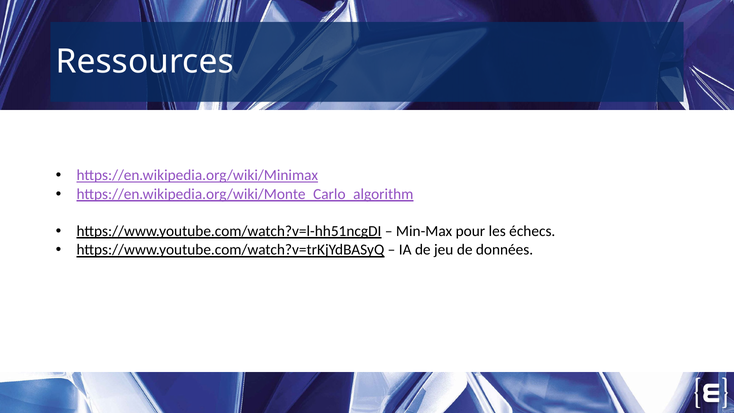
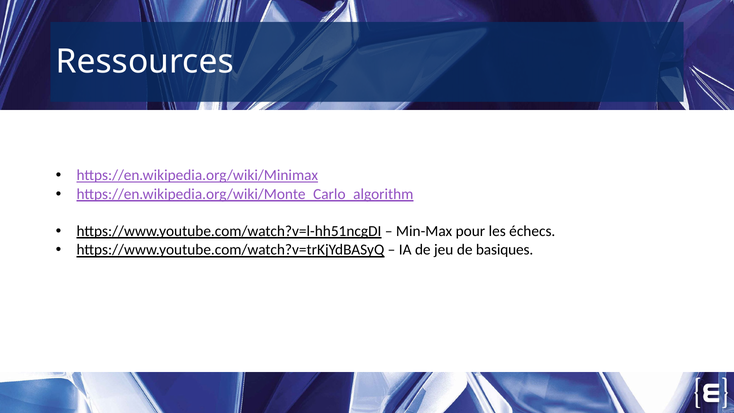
données: données -> basiques (505, 250)
